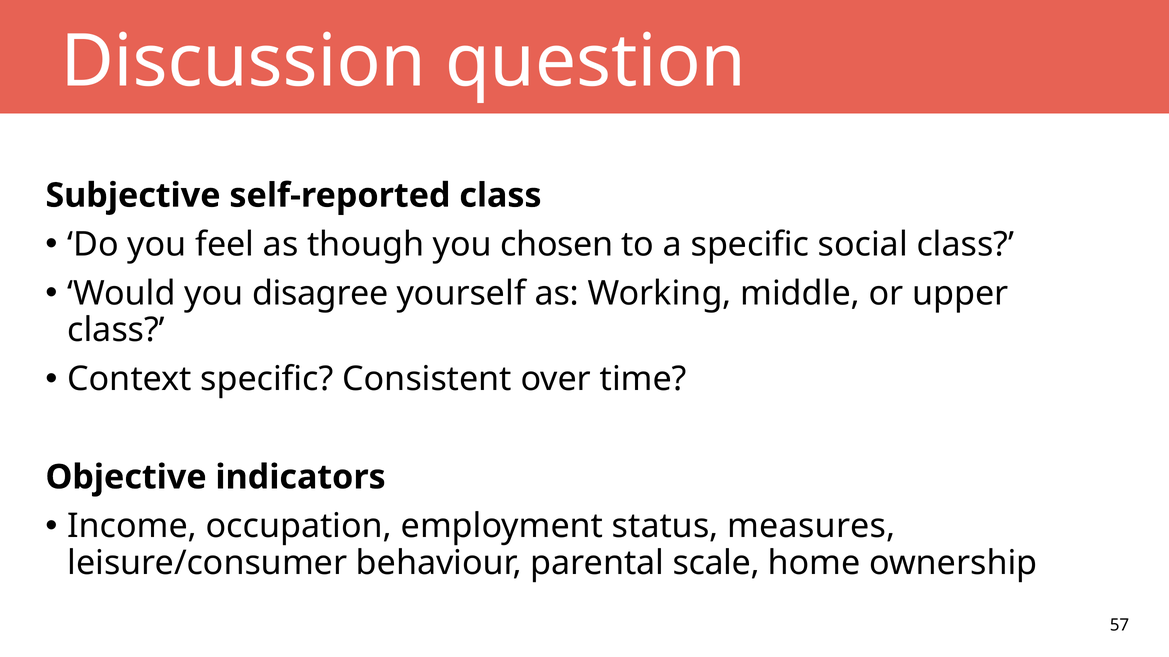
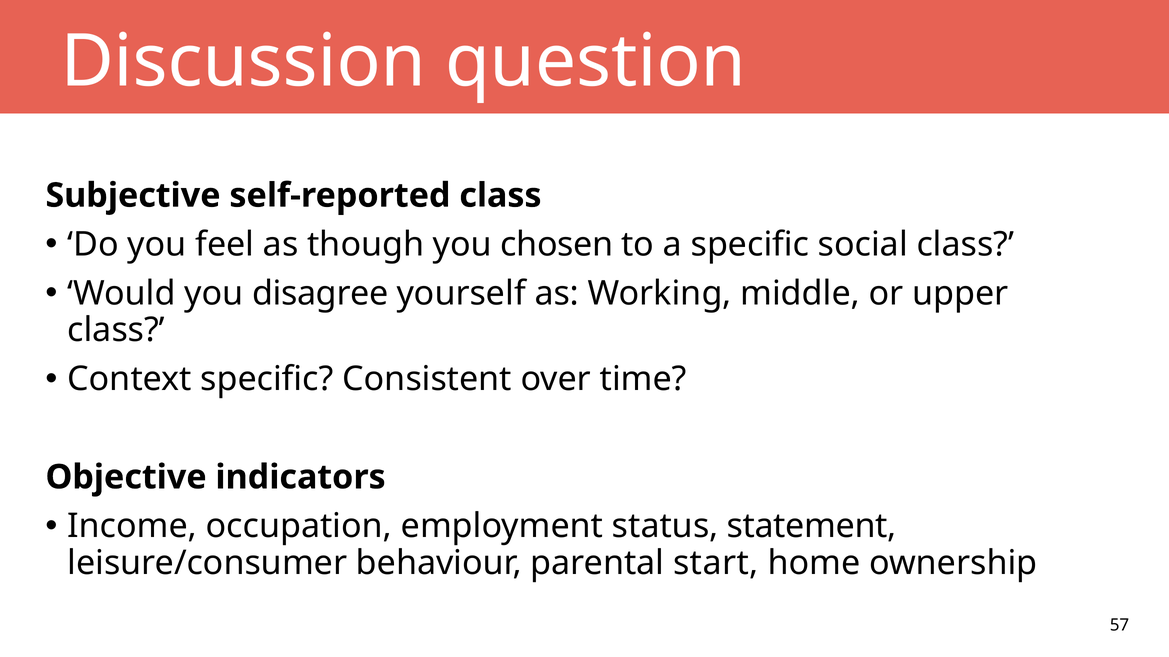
measures: measures -> statement (812, 527)
scale: scale -> start (716, 563)
